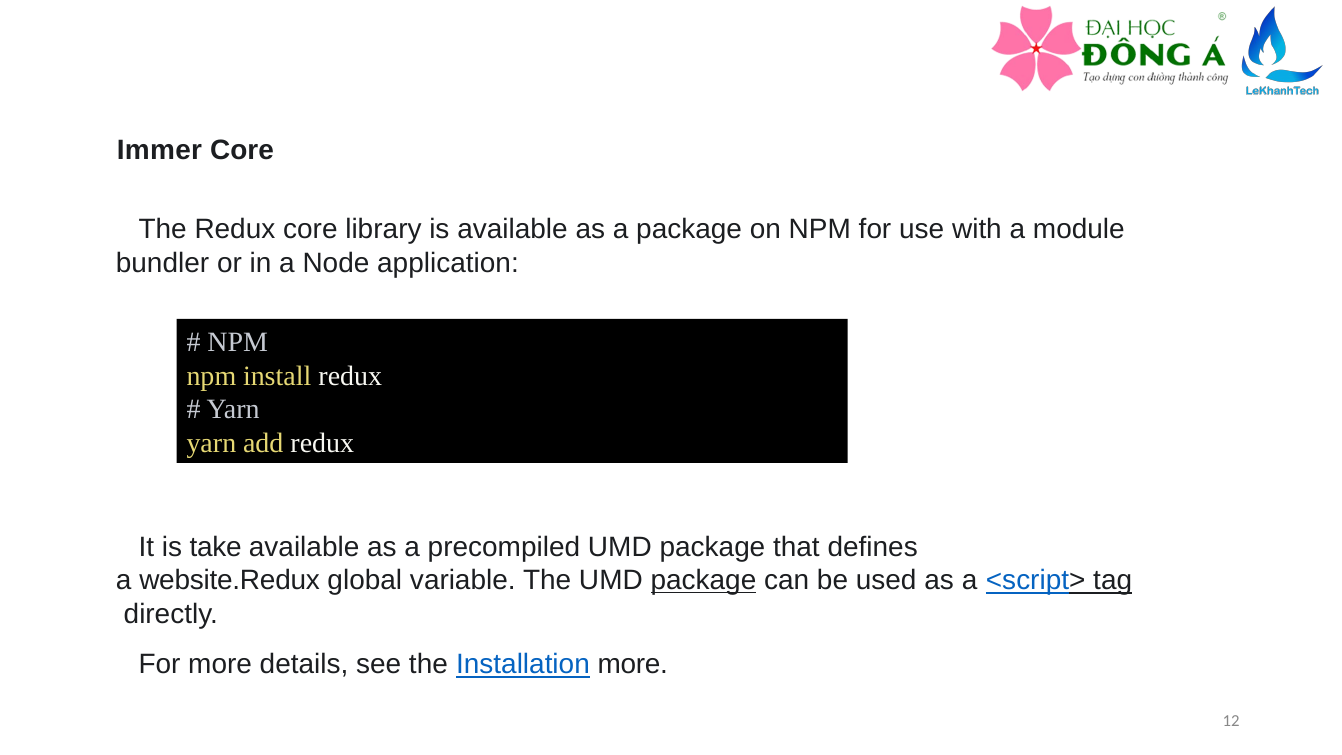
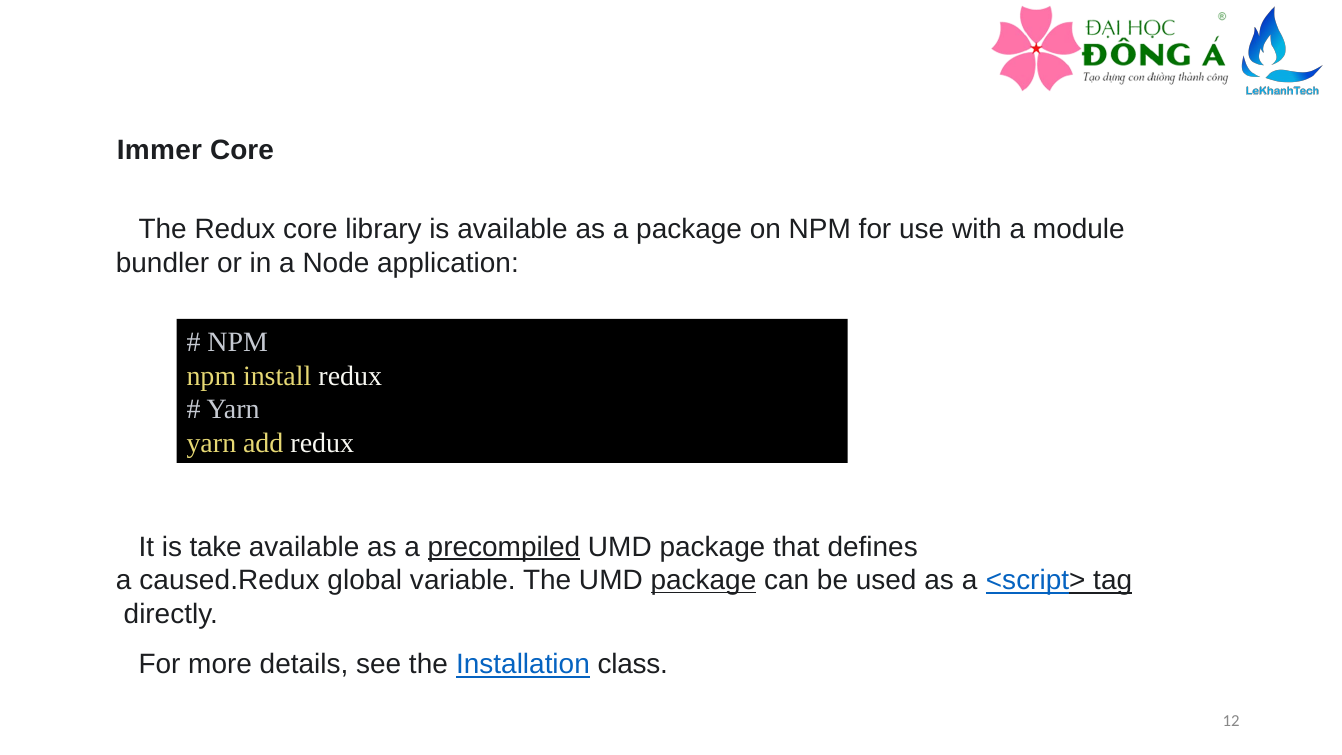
precompiled underline: none -> present (504, 547)
website.Redux: website.Redux -> caused.Redux (229, 581)
Installation more: more -> class (633, 664)
